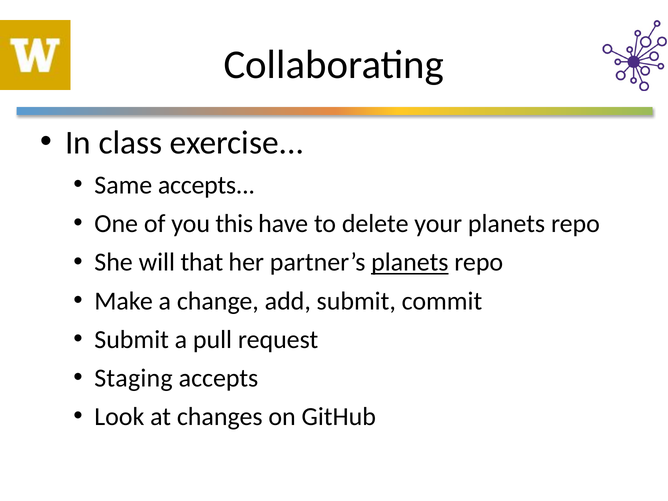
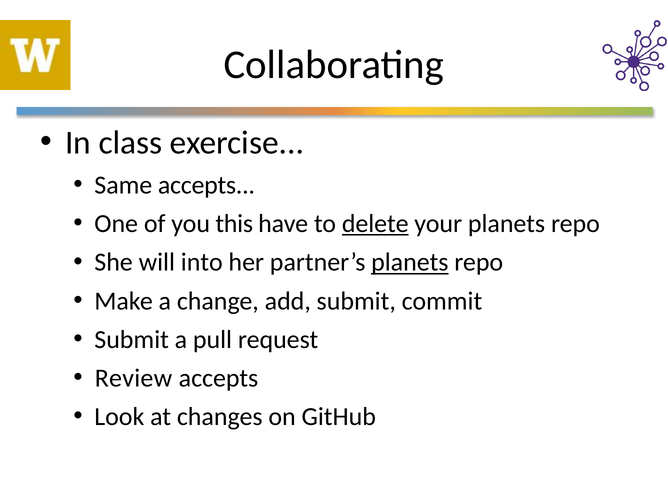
delete underline: none -> present (375, 224)
that: that -> into (202, 262)
Staging: Staging -> Review (133, 378)
